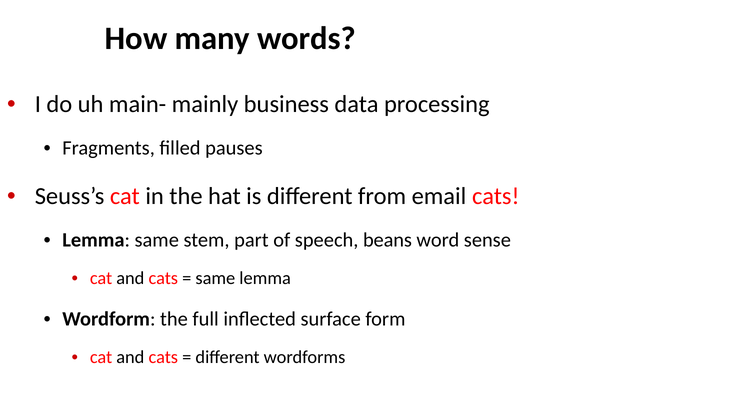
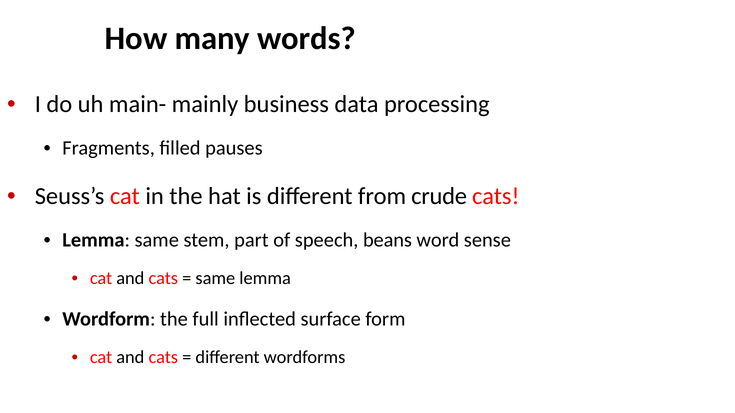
email: email -> crude (439, 196)
